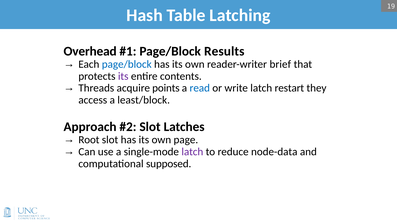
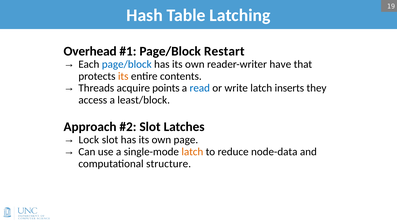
Results: Results -> Restart (224, 51)
brief: brief -> have (280, 64)
its colour: purple -> orange (123, 76)
restart: restart -> inserts (289, 88)
Root: Root -> Lock (89, 140)
latch colour: purple -> orange (192, 152)
supposed: supposed -> structure (169, 164)
